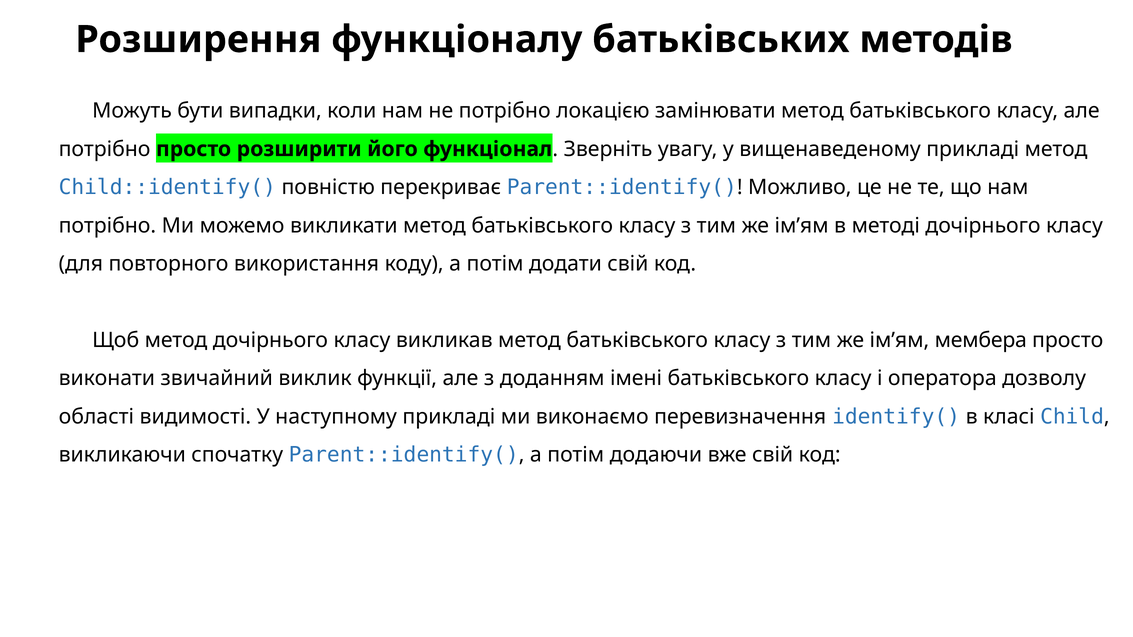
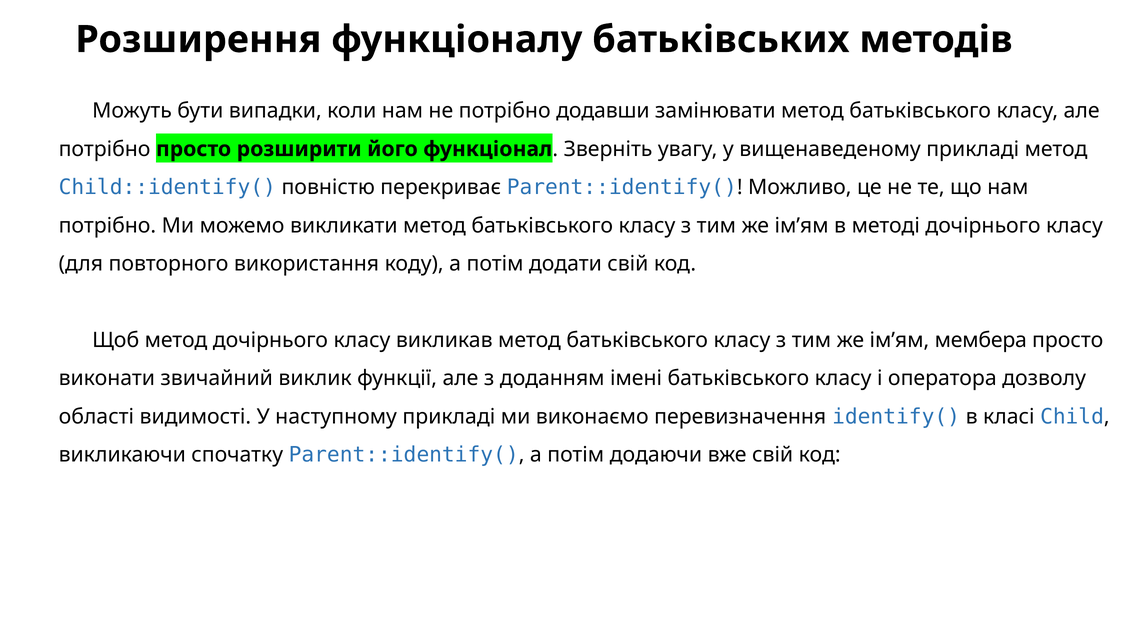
локацією: локацією -> додавши (603, 111)
